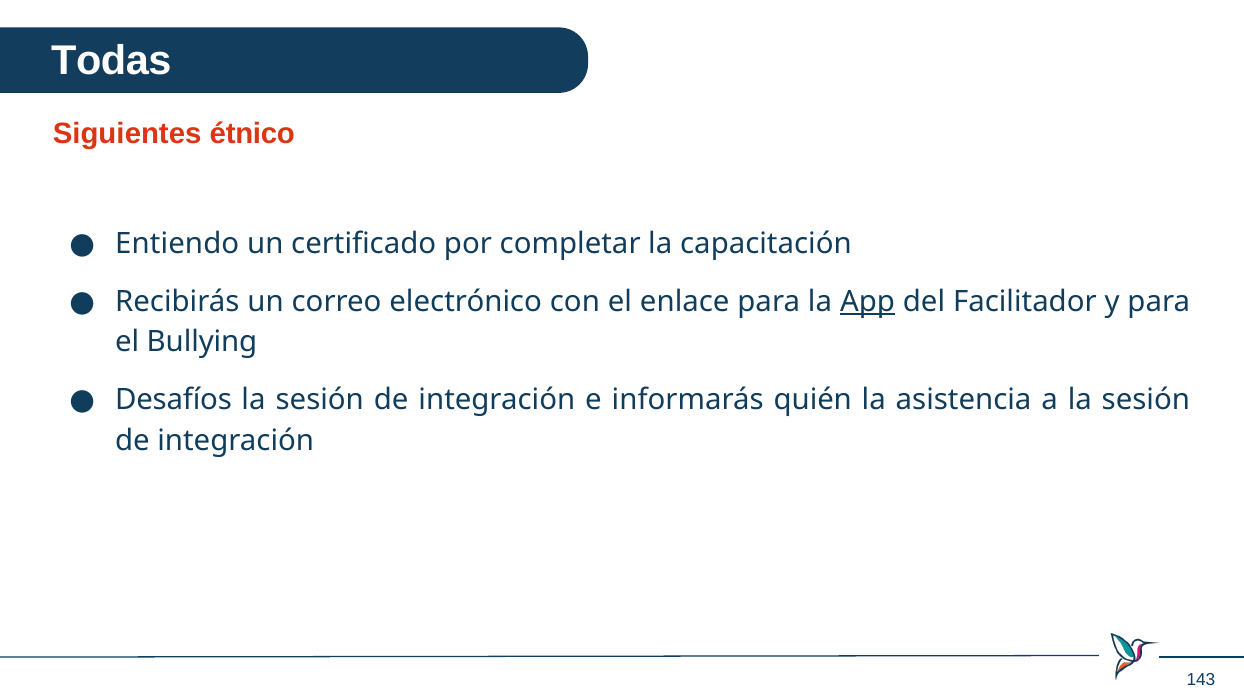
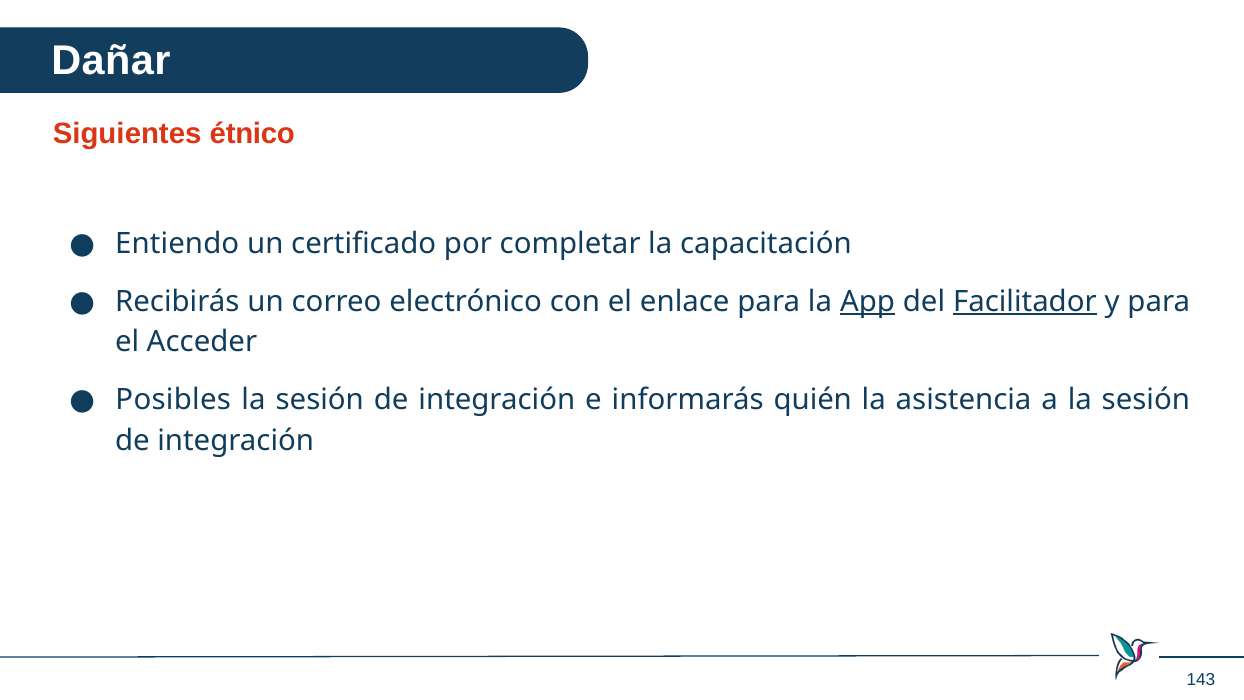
Todas: Todas -> Dañar (111, 61)
Facilitador underline: none -> present (1025, 302)
Bullying: Bullying -> Acceder (202, 342)
Desafíos: Desafíos -> Posibles (173, 400)
